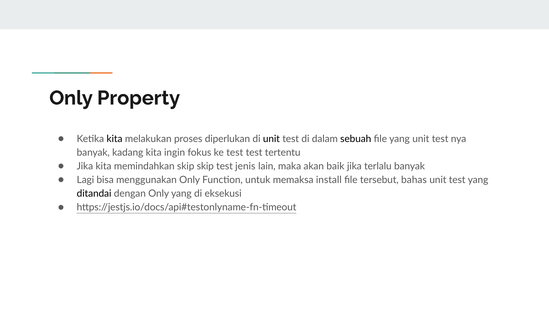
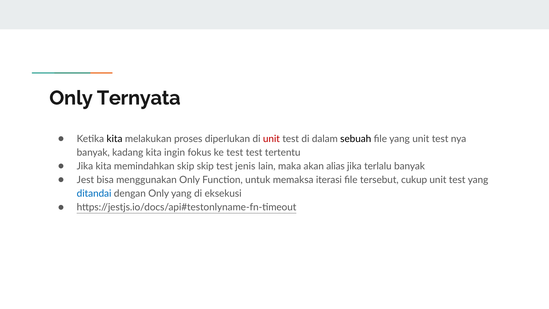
Property: Property -> Ternyata (139, 98)
unit colour: black -> red (271, 139)
baik: baik -> alias (336, 166)
Lagi: Lagi -> Jest (85, 180)
install: install -> iterasi (329, 180)
bahas: bahas -> cukup (414, 180)
ditandai colour: black -> blue (94, 193)
